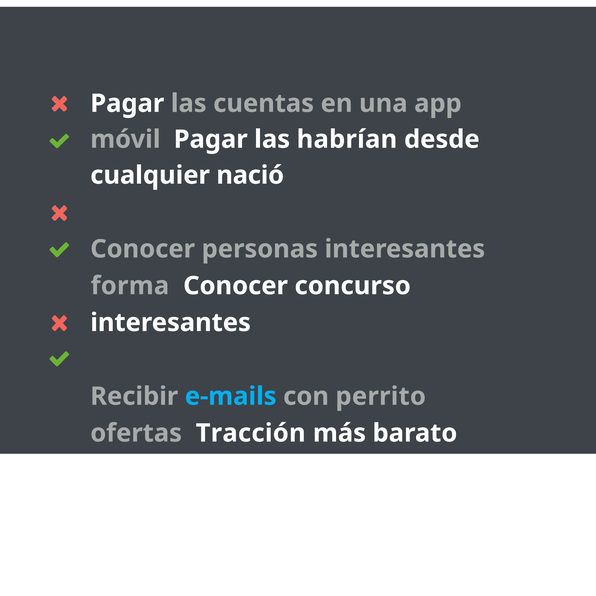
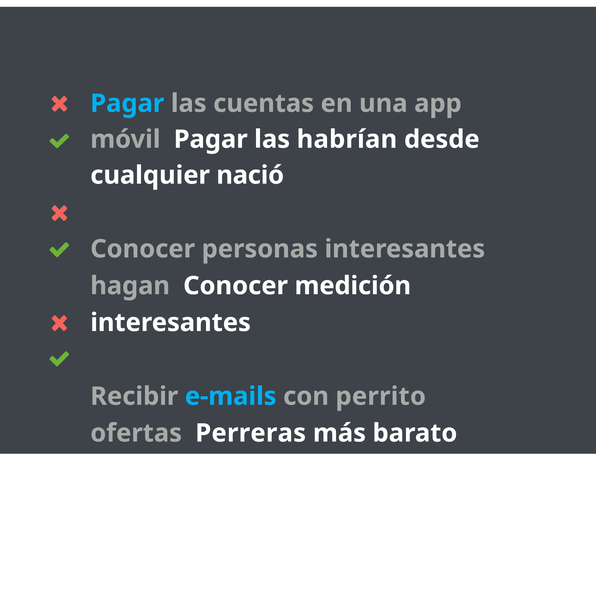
Pagar colour: white -> light blue (127, 103)
forma: forma -> hagan (130, 286)
concurso: concurso -> medición (353, 286)
Tracción: Tracción -> Perreras (251, 433)
